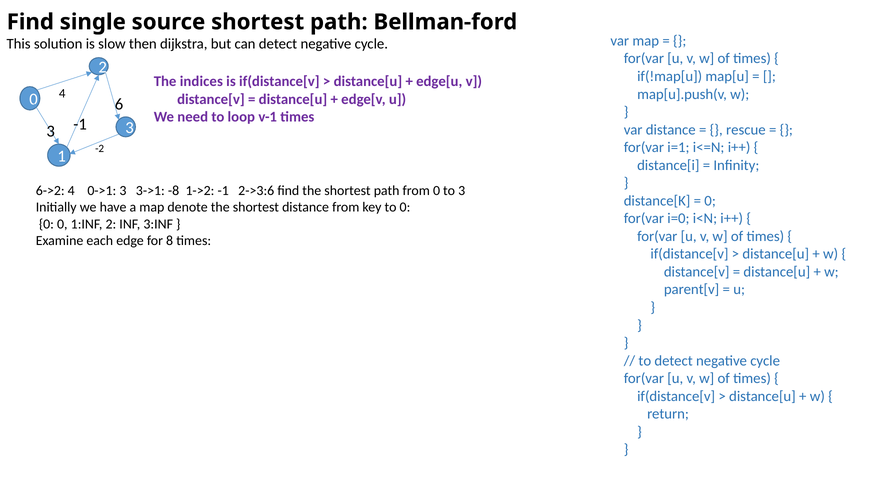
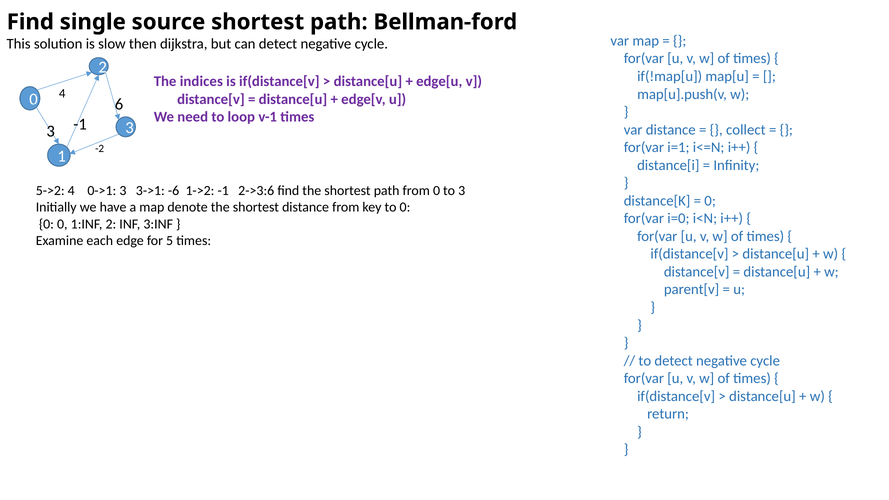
rescue: rescue -> collect (746, 130)
6->2: 6->2 -> 5->2 (50, 191)
-8: -8 -> -6 (174, 191)
8: 8 -> 5 (170, 241)
